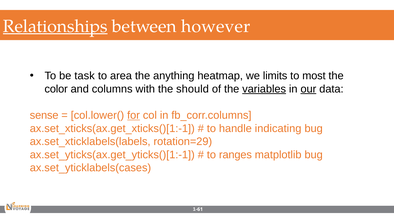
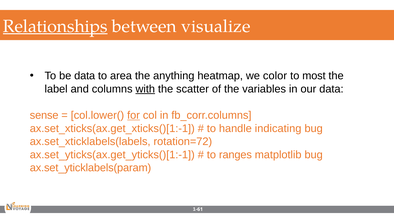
however: however -> visualize (216, 26)
be task: task -> data (85, 76)
limits: limits -> color (275, 76)
color: color -> label (56, 89)
with underline: none -> present (145, 89)
should: should -> scatter (193, 89)
variables underline: present -> none (264, 89)
our underline: present -> none (308, 89)
rotation=29: rotation=29 -> rotation=72 (183, 141)
ax.set_yticklabels(cases: ax.set_yticklabels(cases -> ax.set_yticklabels(param (91, 168)
